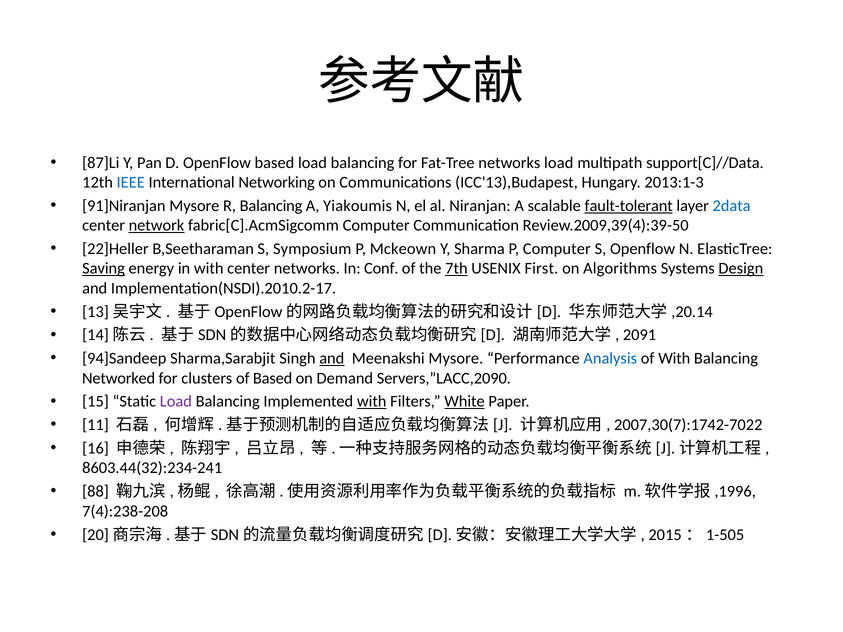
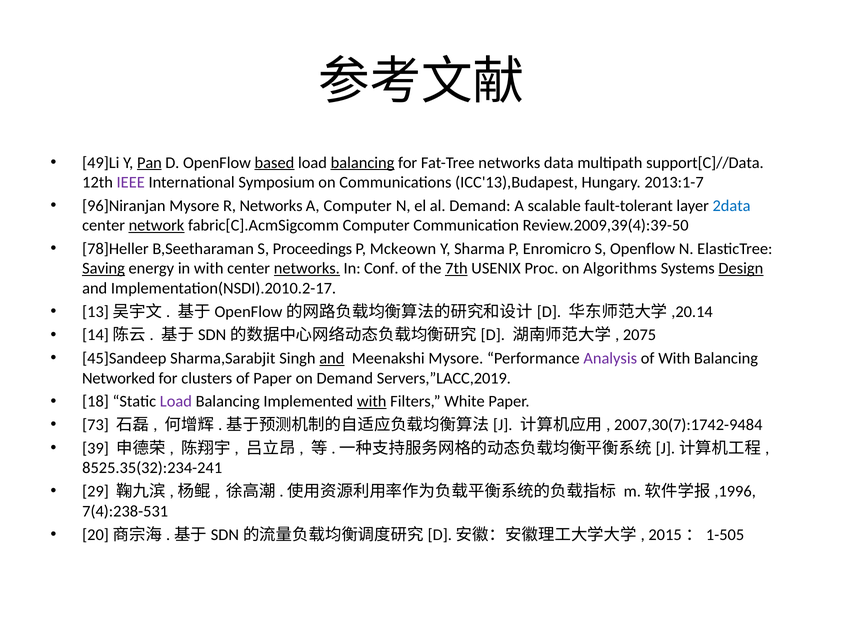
87]Li: 87]Li -> 49]Li (101, 163)
Pan underline: none -> present (149, 163)
based underline: none -> present (274, 163)
balancing underline: none -> present (363, 163)
networks load: load -> data (559, 163)
IEEE colour: blue -> purple (131, 182)
Networking: Networking -> Symposium (277, 182)
2013:1-3: 2013:1-3 -> 2013:1-7 (674, 182)
91]Niranjan: 91]Niranjan -> 96]Niranjan (124, 206)
R Balancing: Balancing -> Networks (271, 206)
A Yiakoumis: Yiakoumis -> Computer (358, 206)
al Niranjan: Niranjan -> Demand (480, 206)
fault-tolerant underline: present -> none (629, 206)
22]Heller: 22]Heller -> 78]Heller (115, 249)
Symposium: Symposium -> Proceedings (312, 249)
P Computer: Computer -> Enromicro (557, 249)
networks underline: none -> present (307, 269)
First: First -> Proc (541, 269)
2091: 2091 -> 2075 (640, 335)
94]Sandeep: 94]Sandeep -> 45]Sandeep (124, 359)
Analysis colour: blue -> purple (610, 359)
of Based: Based -> Paper (273, 378)
Servers,”LACC,2090: Servers,”LACC,2090 -> Servers,”LACC,2019 (444, 378)
15: 15 -> 18 (96, 402)
White underline: present -> none (464, 402)
11: 11 -> 73 (96, 425)
2007,30(7):1742-7022: 2007,30(7):1742-7022 -> 2007,30(7):1742-9484 (688, 425)
16: 16 -> 39 (96, 449)
8603.44(32):234-241: 8603.44(32):234-241 -> 8525.35(32):234-241 (152, 468)
88: 88 -> 29 (96, 492)
7(4):238-208: 7(4):238-208 -> 7(4):238-531 (125, 511)
